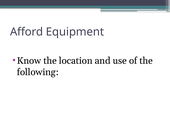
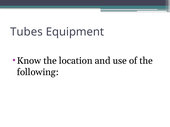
Afford: Afford -> Tubes (26, 32)
